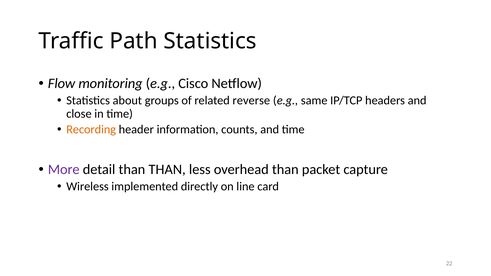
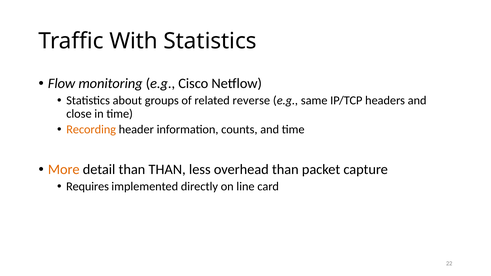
Path: Path -> With (134, 41)
More colour: purple -> orange (64, 170)
Wireless: Wireless -> Requires (88, 187)
